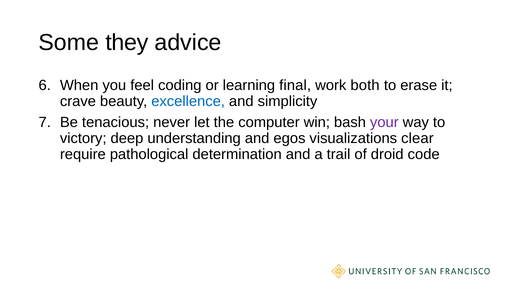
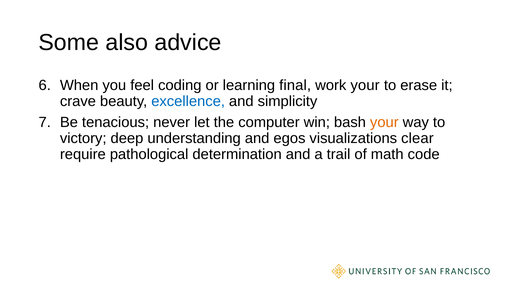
they: they -> also (127, 43)
work both: both -> your (365, 86)
your colour: purple -> orange (384, 123)
droid: droid -> math (387, 155)
